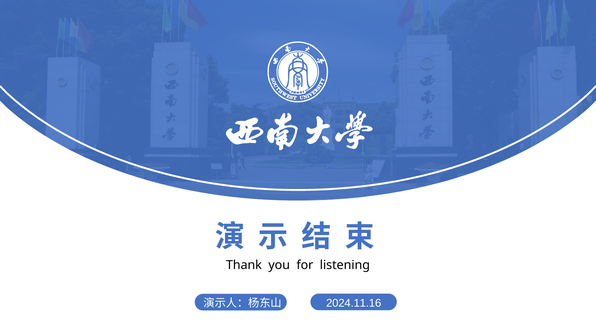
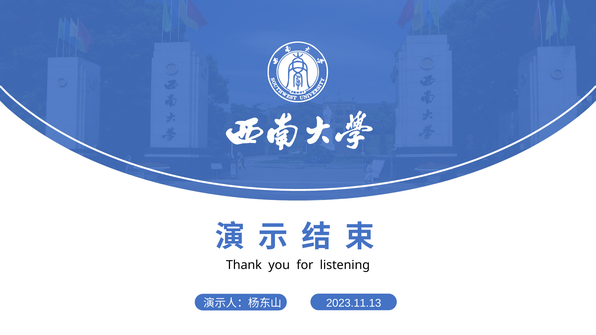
2024.11.16: 2024.11.16 -> 2023.11.13 (354, 303)
